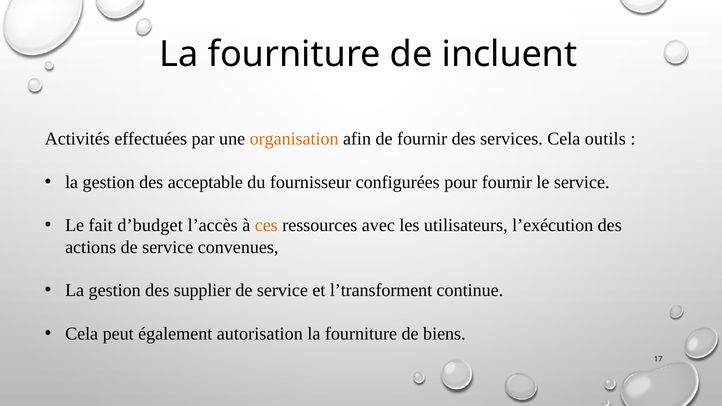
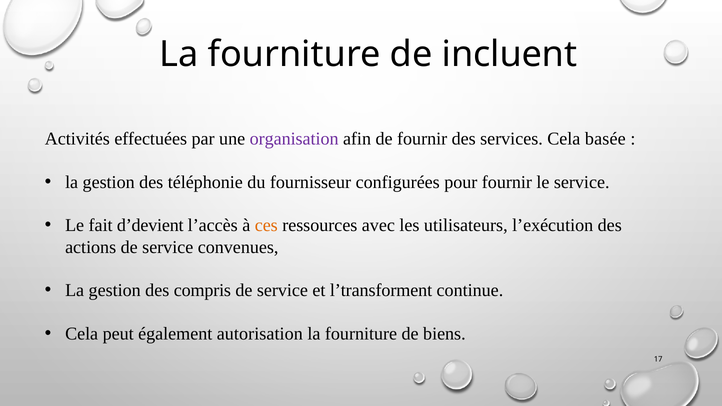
organisation colour: orange -> purple (294, 139)
outils: outils -> basée (605, 139)
acceptable: acceptable -> téléphonie (205, 182)
d’budget: d’budget -> d’devient (150, 226)
supplier: supplier -> compris (202, 291)
